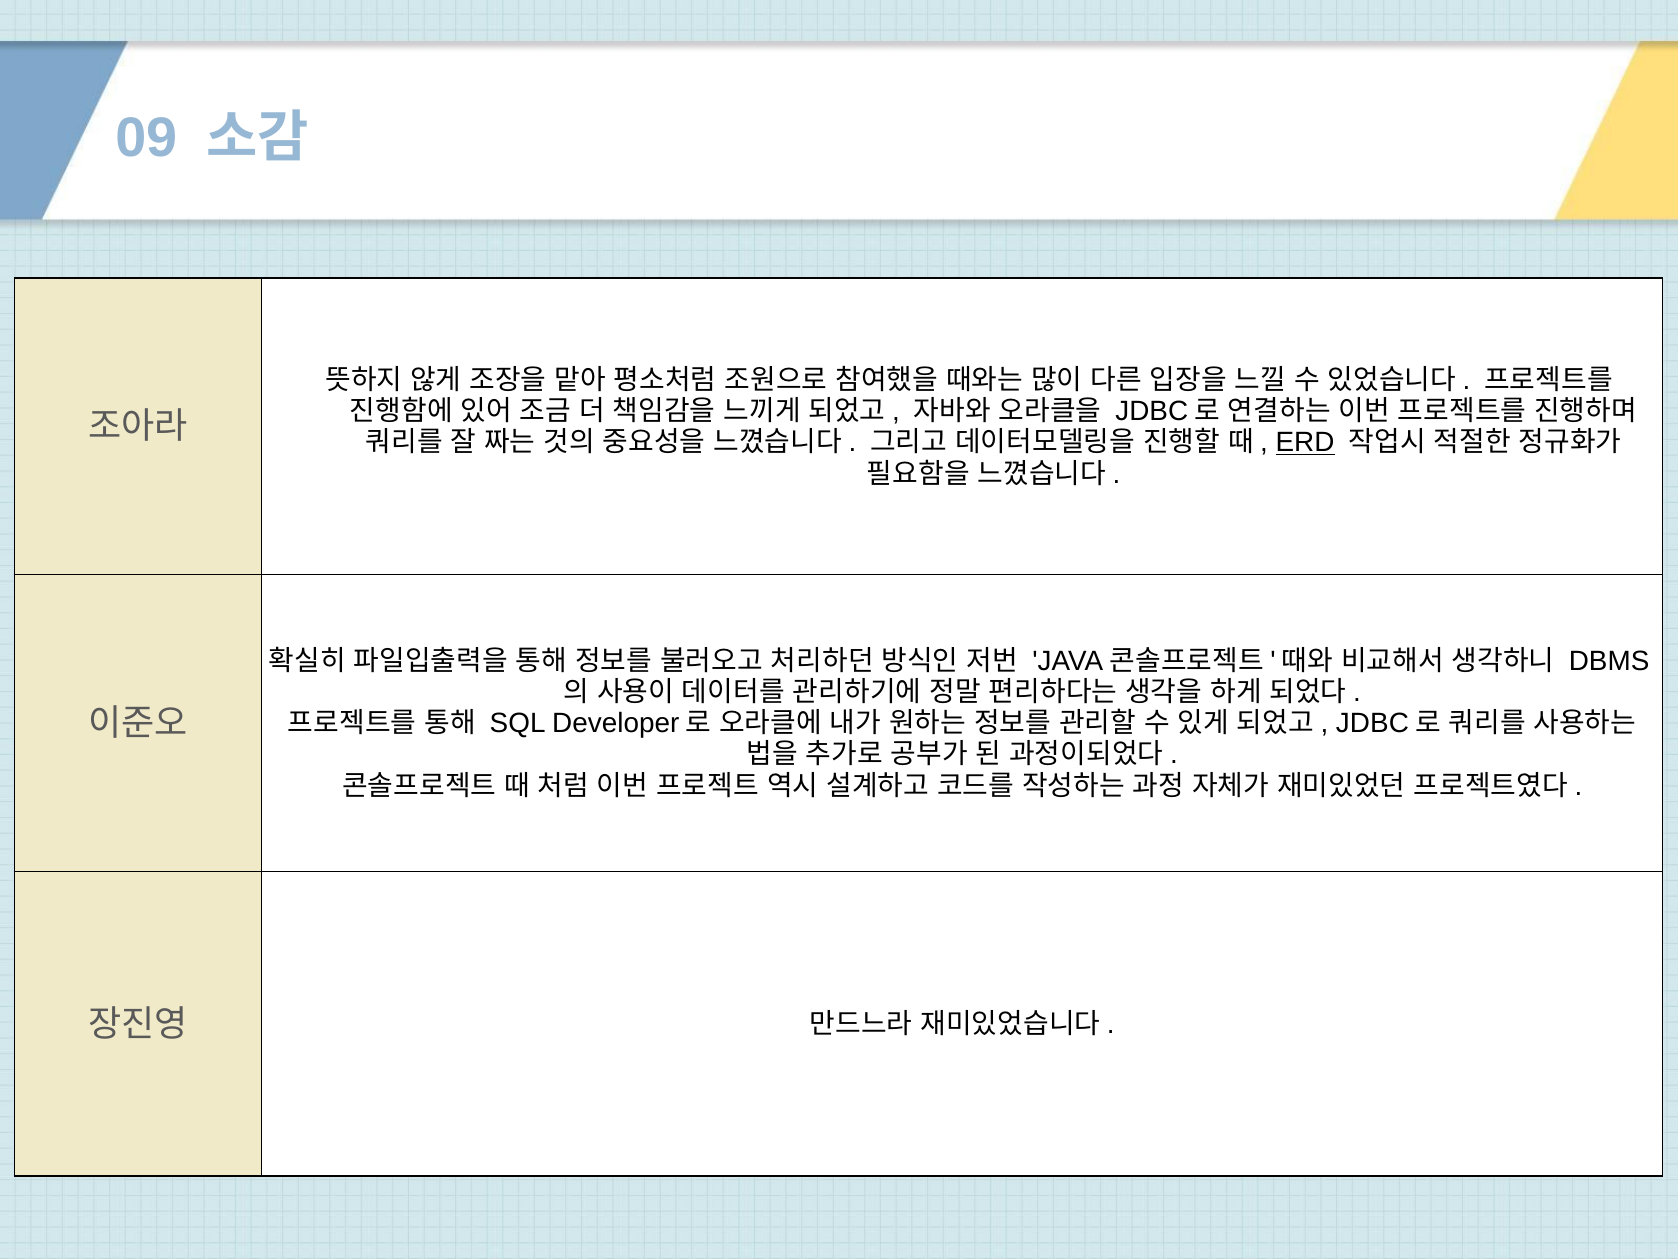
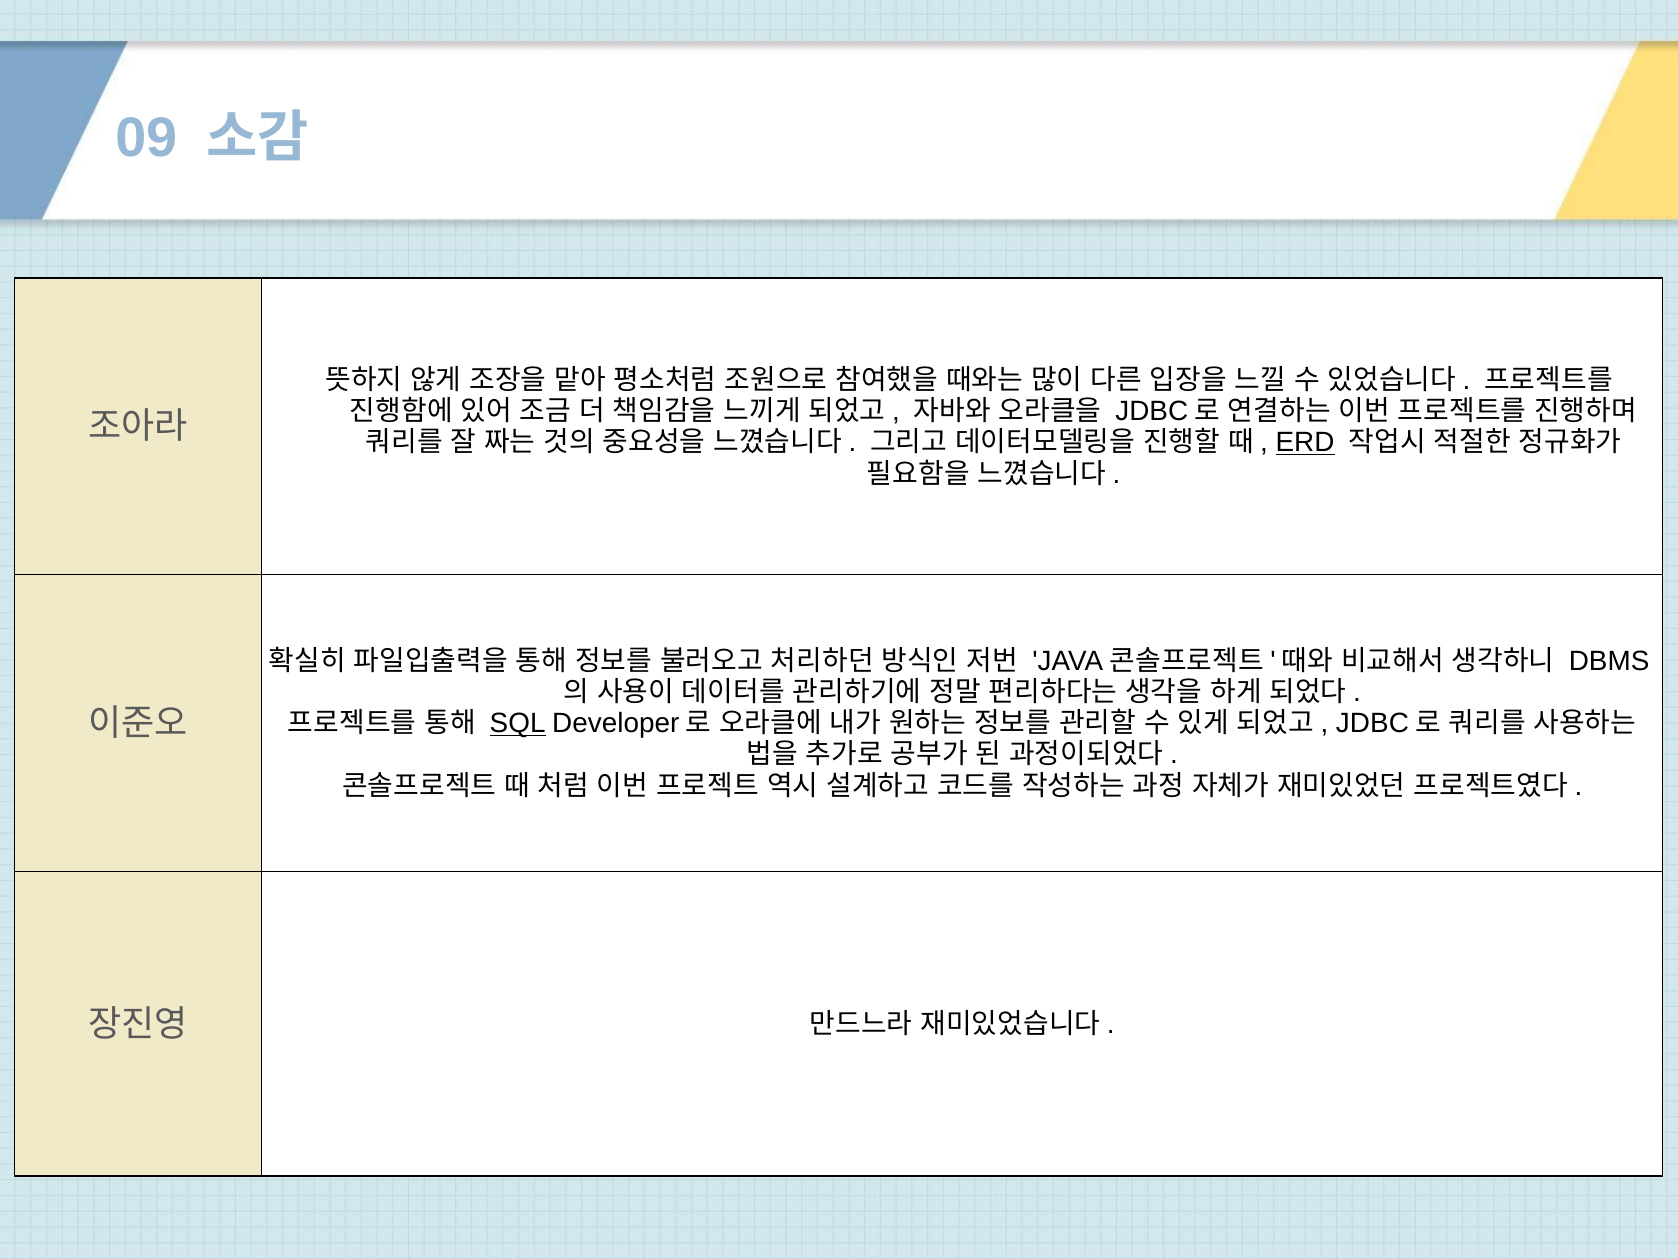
SQL underline: none -> present (518, 723)
